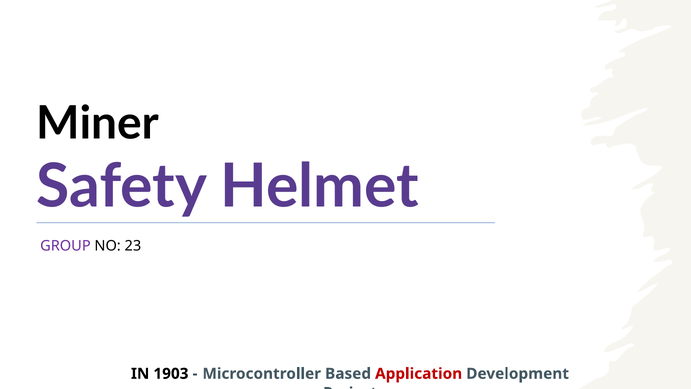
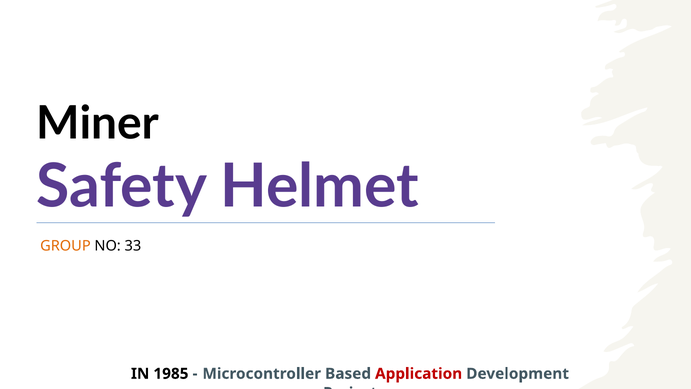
GROUP colour: purple -> orange (65, 246)
23: 23 -> 33 (133, 246)
1903: 1903 -> 1985 (171, 373)
